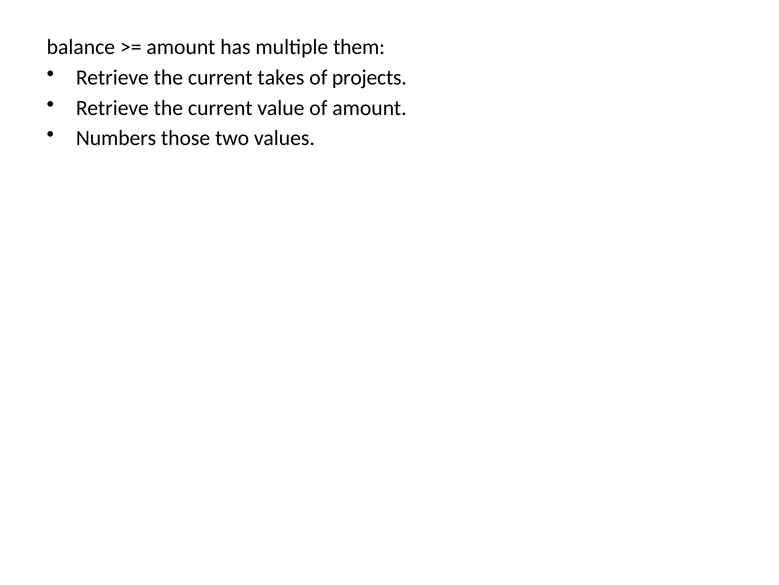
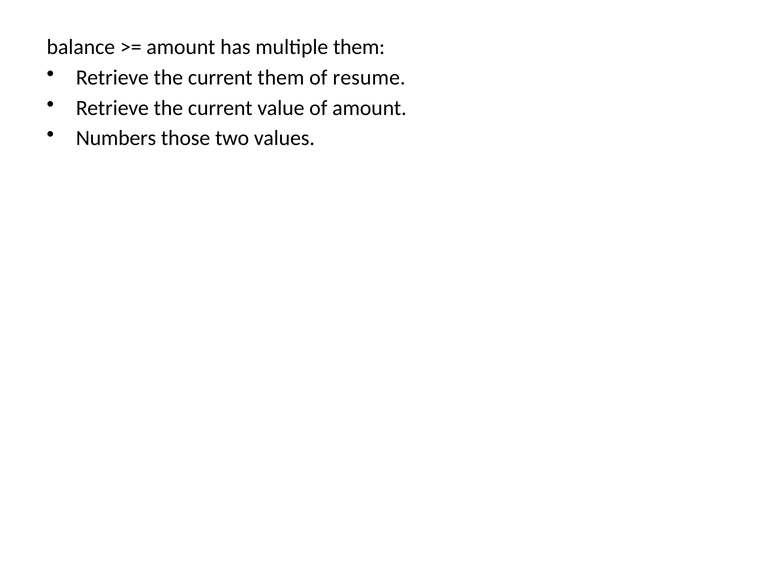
current takes: takes -> them (281, 78)
projects: projects -> resume (369, 78)
